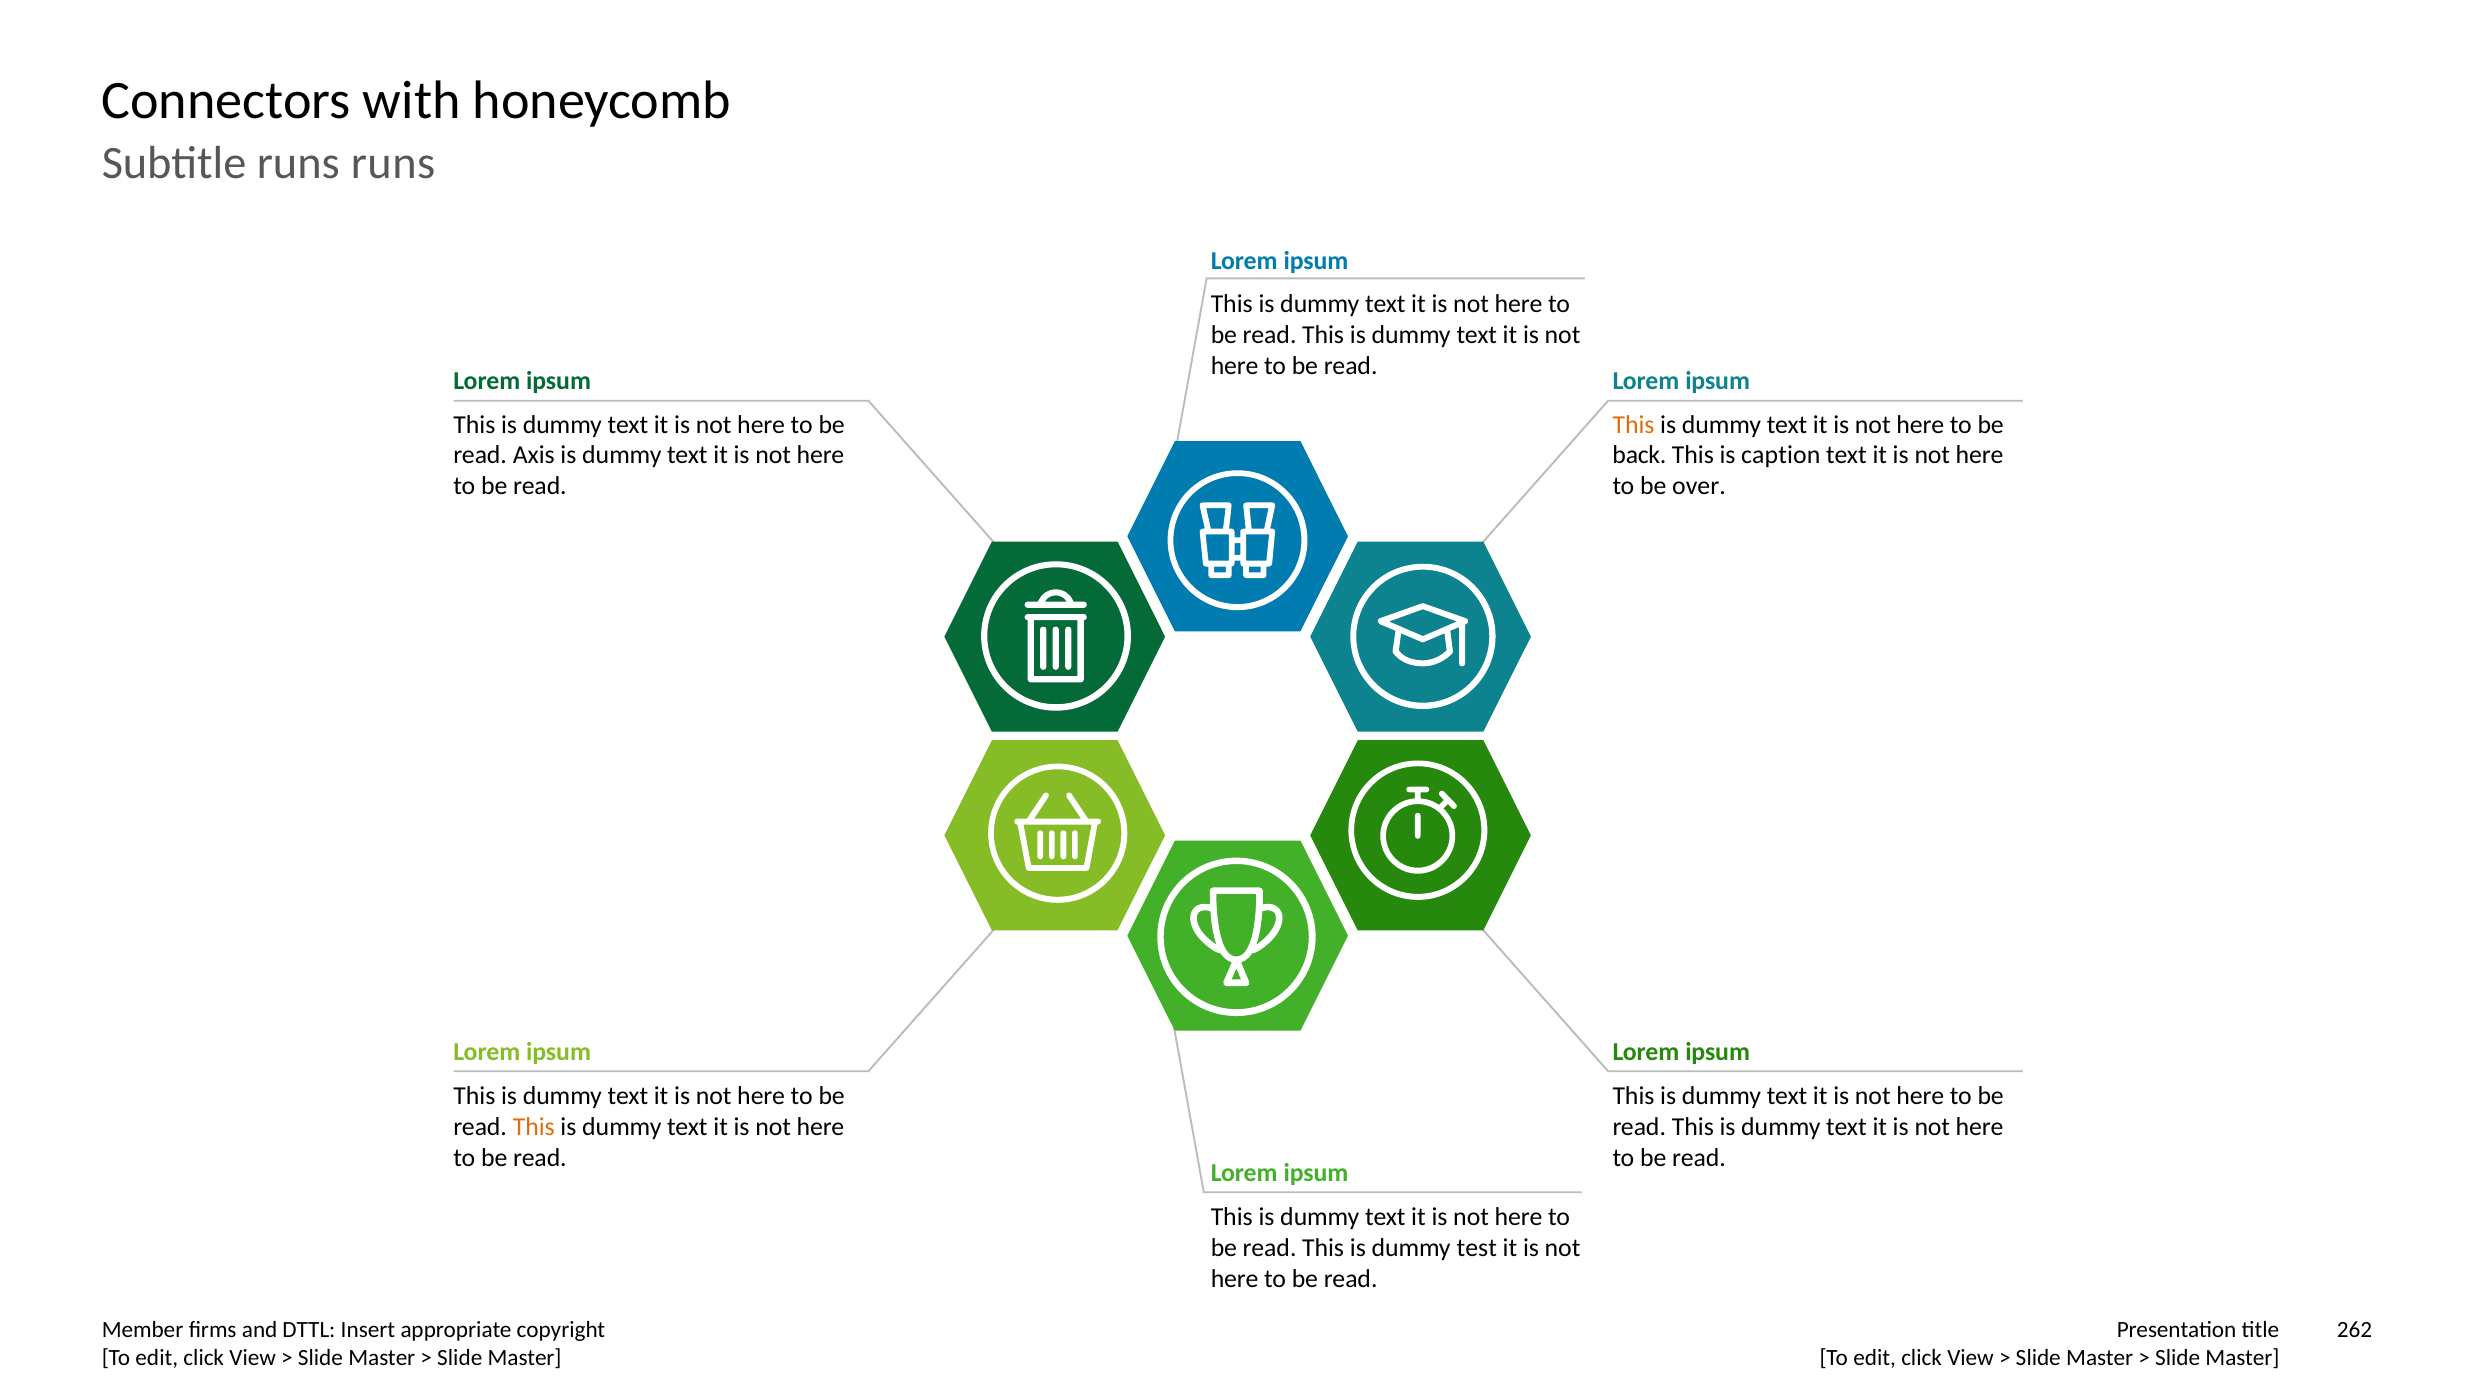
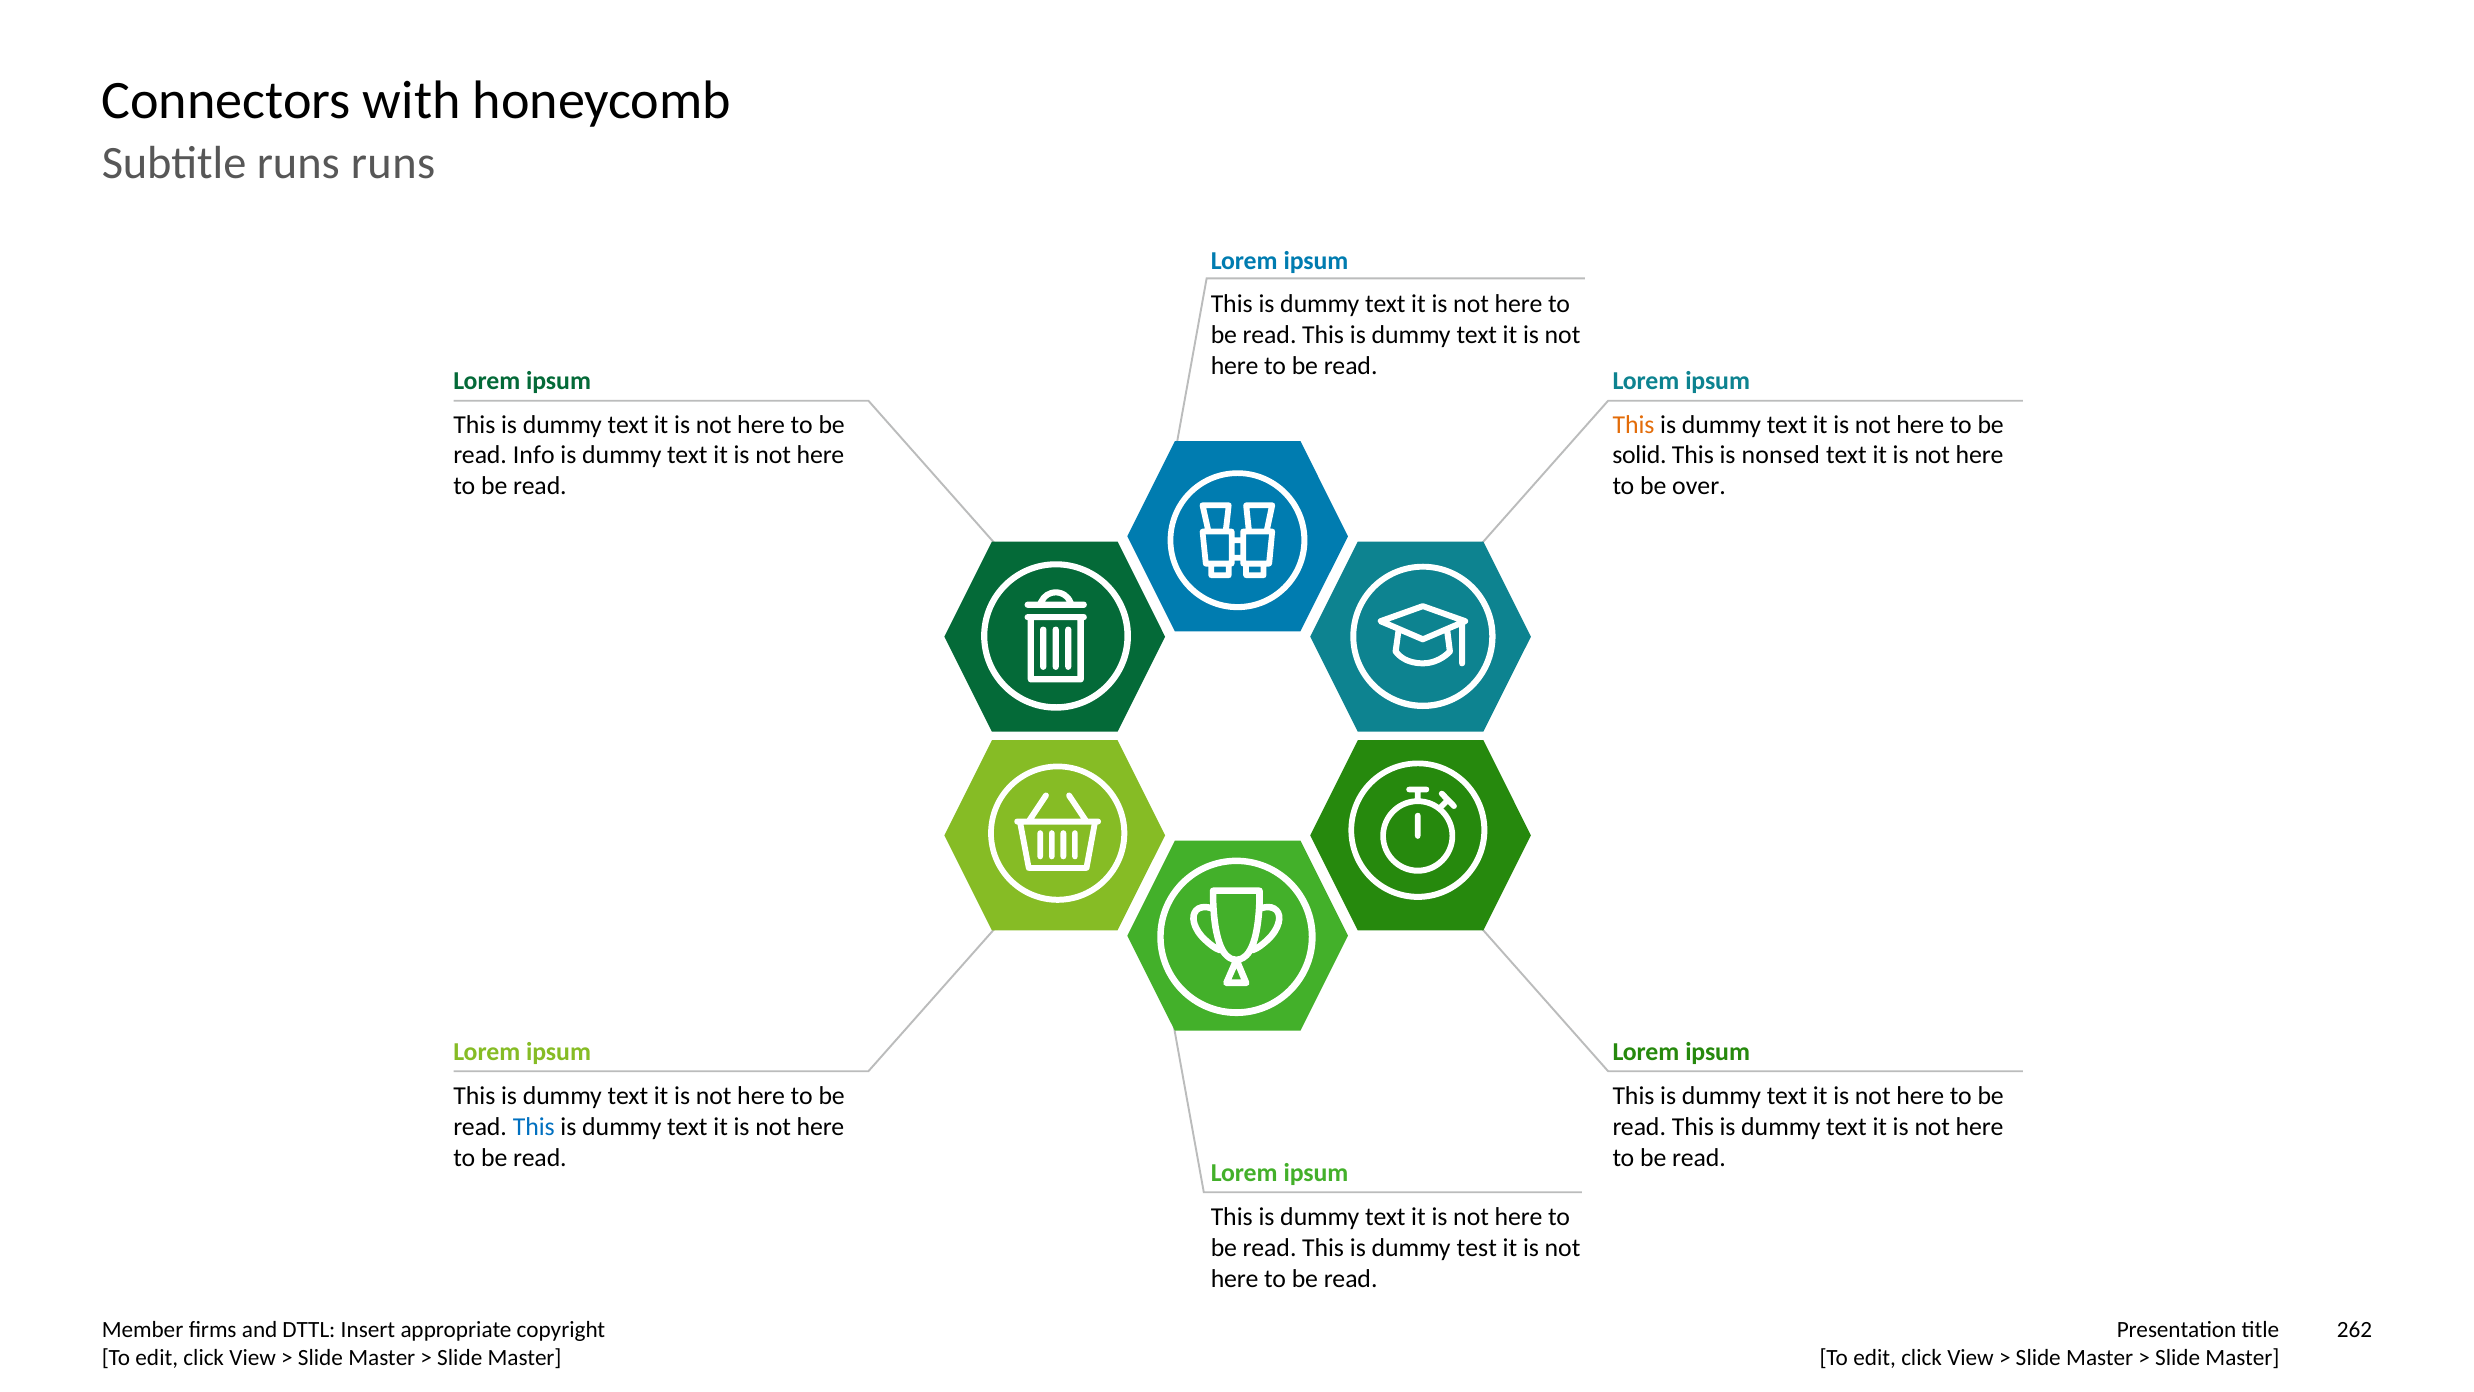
Axis: Axis -> Info (534, 455)
back: back -> solid (1639, 455)
caption: caption -> nonsed (1781, 455)
This colour: orange -> blue (534, 1126)
